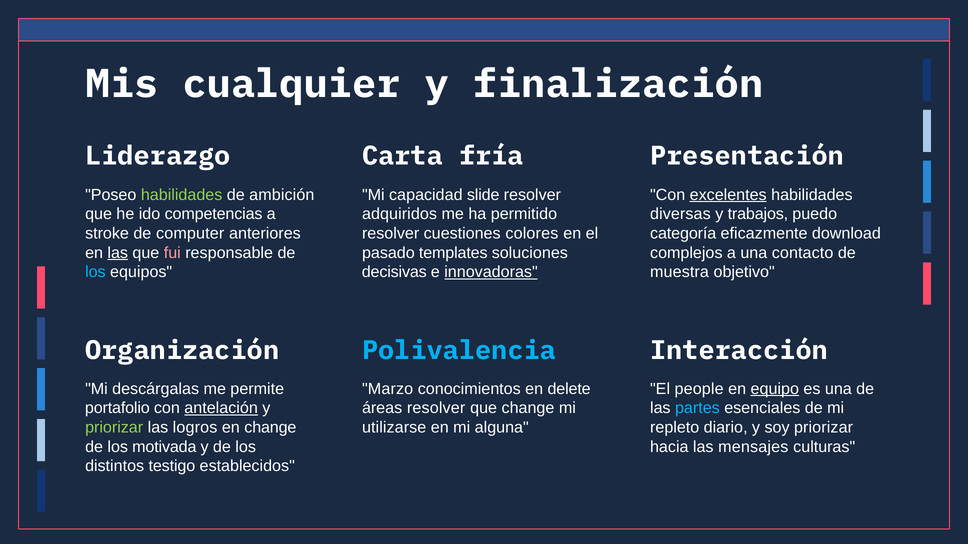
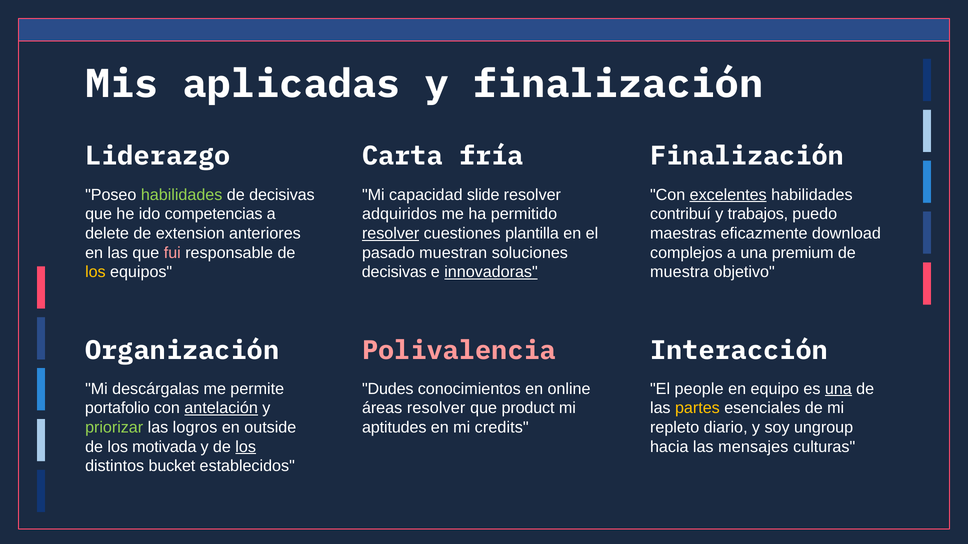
cualquier: cualquier -> aplicadas (292, 84)
fría Presentación: Presentación -> Finalización (747, 156)
de ambición: ambición -> decisivas (282, 195)
diversas: diversas -> contribuí (681, 214)
stroke: stroke -> delete (107, 234)
computer: computer -> extension (190, 234)
resolver underline: none -> present (391, 234)
colores: colores -> plantilla (532, 234)
categoría: categoría -> maestras (683, 234)
las underline: present -> none (118, 253)
templates: templates -> muestran (453, 253)
contacto: contacto -> premium (803, 253)
los colour: light blue -> yellow (95, 272)
Polivalencia colour: light blue -> pink (459, 351)
Marzo: Marzo -> Dudes (388, 389)
delete: delete -> online (569, 389)
equipo underline: present -> none (775, 389)
una underline: none -> present (838, 389)
que change: change -> product (528, 408)
partes colour: light blue -> yellow (697, 408)
en change: change -> outside (270, 428)
utilizarse: utilizarse -> aptitudes (394, 428)
alguna: alguna -> credits (502, 428)
soy priorizar: priorizar -> ungroup (824, 428)
los underline: none -> present (246, 447)
testigo: testigo -> bucket (172, 467)
